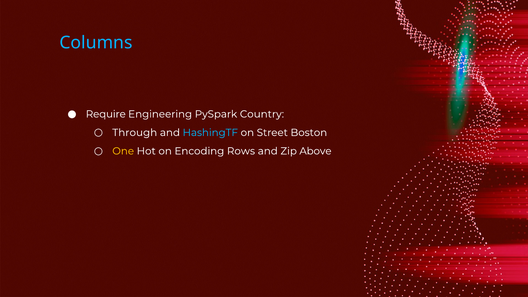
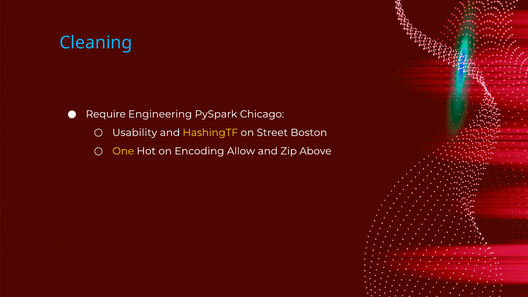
Columns: Columns -> Cleaning (96, 43)
Country: Country -> Chicago (262, 114)
Through: Through -> Usability (135, 133)
HashingTF colour: light blue -> yellow (210, 133)
Rows: Rows -> Allow (241, 151)
